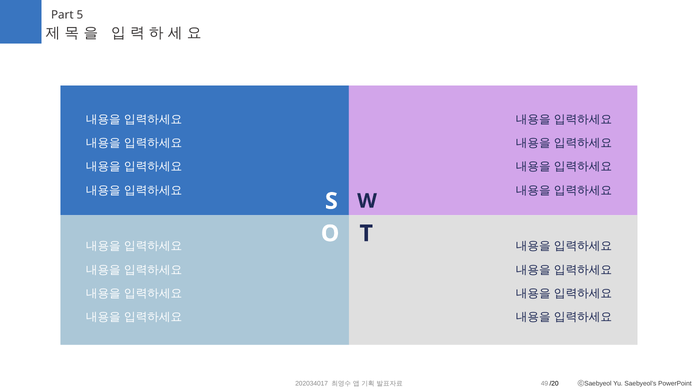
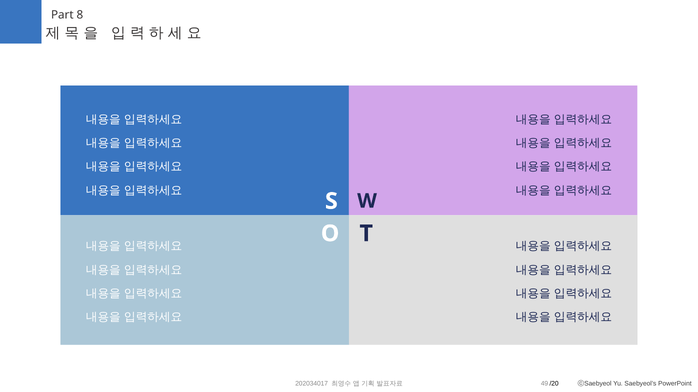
5: 5 -> 8 (80, 15)
